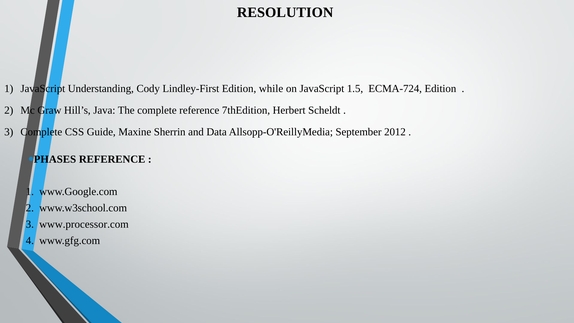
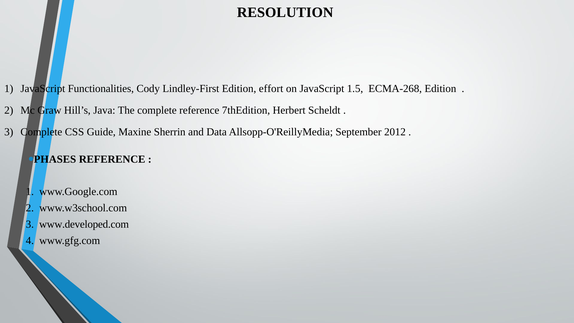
Understanding: Understanding -> Functionalities (101, 89)
while: while -> effort (271, 89)
ECMA-724: ECMA-724 -> ECMA-268 (395, 89)
www.processor.com: www.processor.com -> www.developed.com (84, 224)
